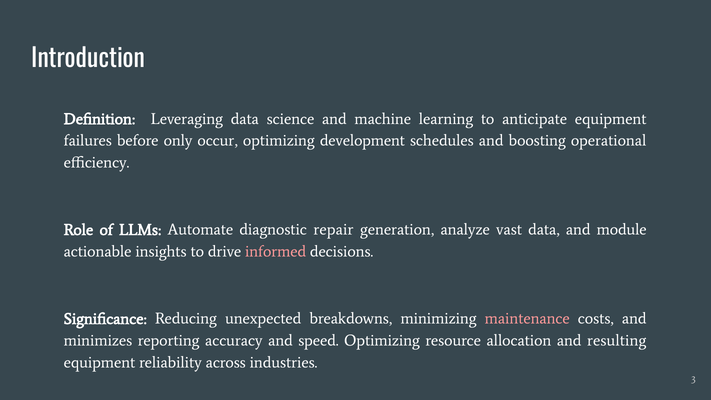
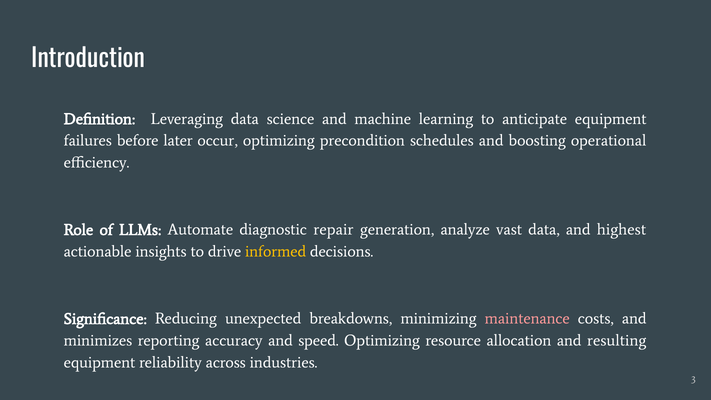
only: only -> later (178, 141)
development: development -> precondition (362, 141)
module: module -> highest (622, 230)
informed colour: pink -> yellow (276, 251)
